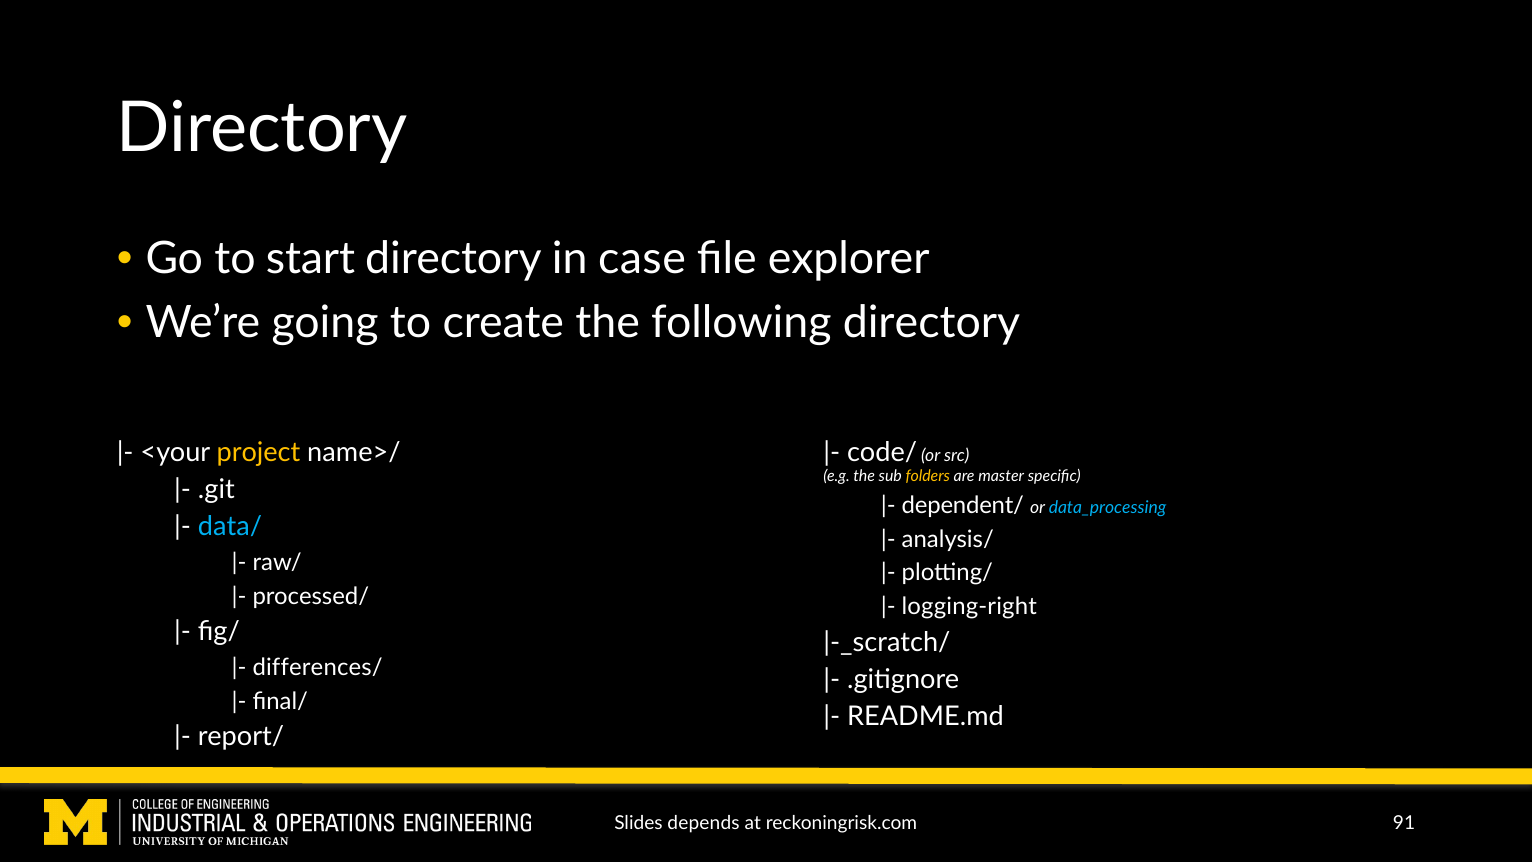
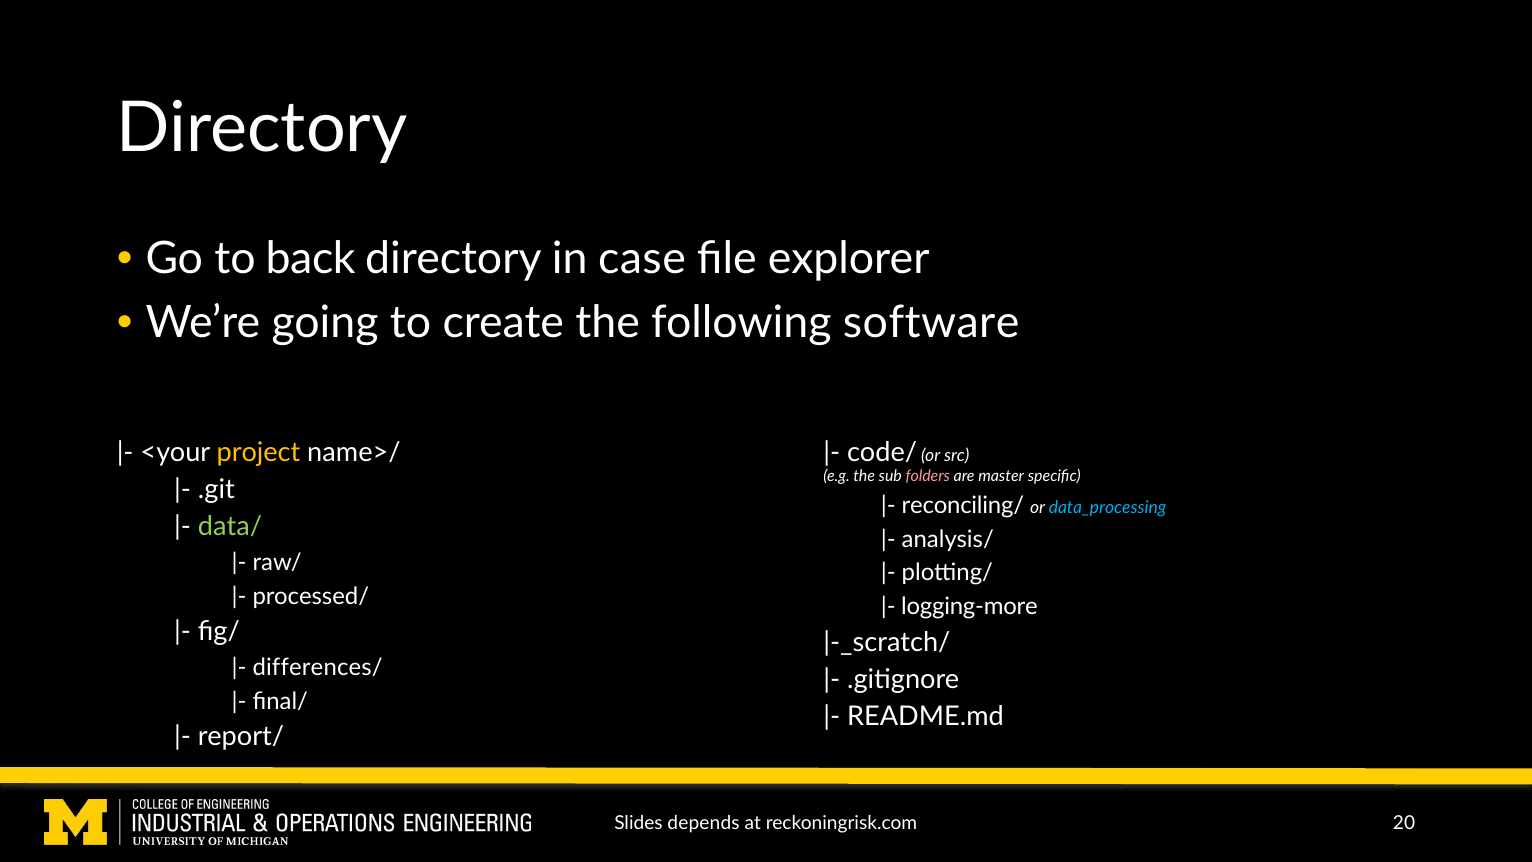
start: start -> back (311, 259)
following directory: directory -> software (931, 323)
folders colour: yellow -> pink (928, 476)
dependent/: dependent/ -> reconciling/ (963, 505)
data/ colour: light blue -> light green (230, 527)
logging-right: logging-right -> logging-more (969, 607)
91: 91 -> 20 (1404, 823)
